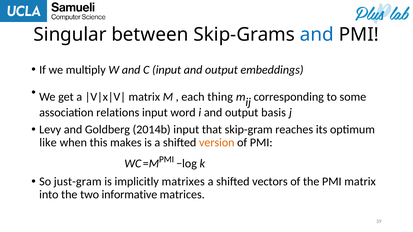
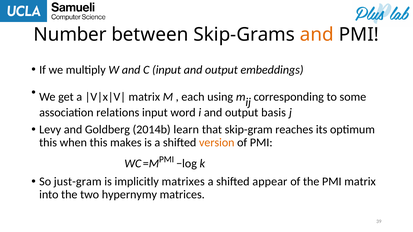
Singular: Singular -> Number (70, 35)
and colour: blue -> orange (317, 35)
thing: thing -> using (220, 97)
2014b input: input -> learn (186, 130)
like: like -> this (48, 143)
vectors: vectors -> appear (270, 182)
informative: informative -> hypernymy (129, 195)
